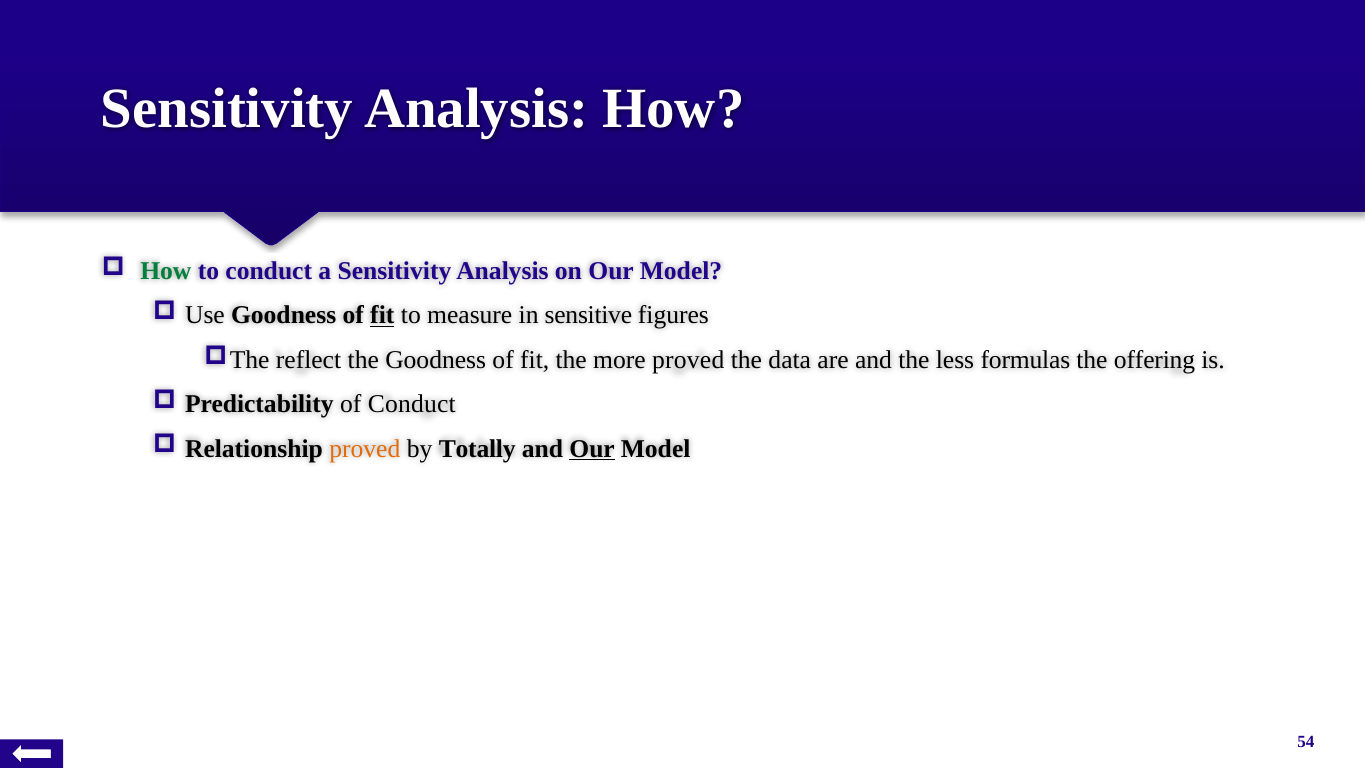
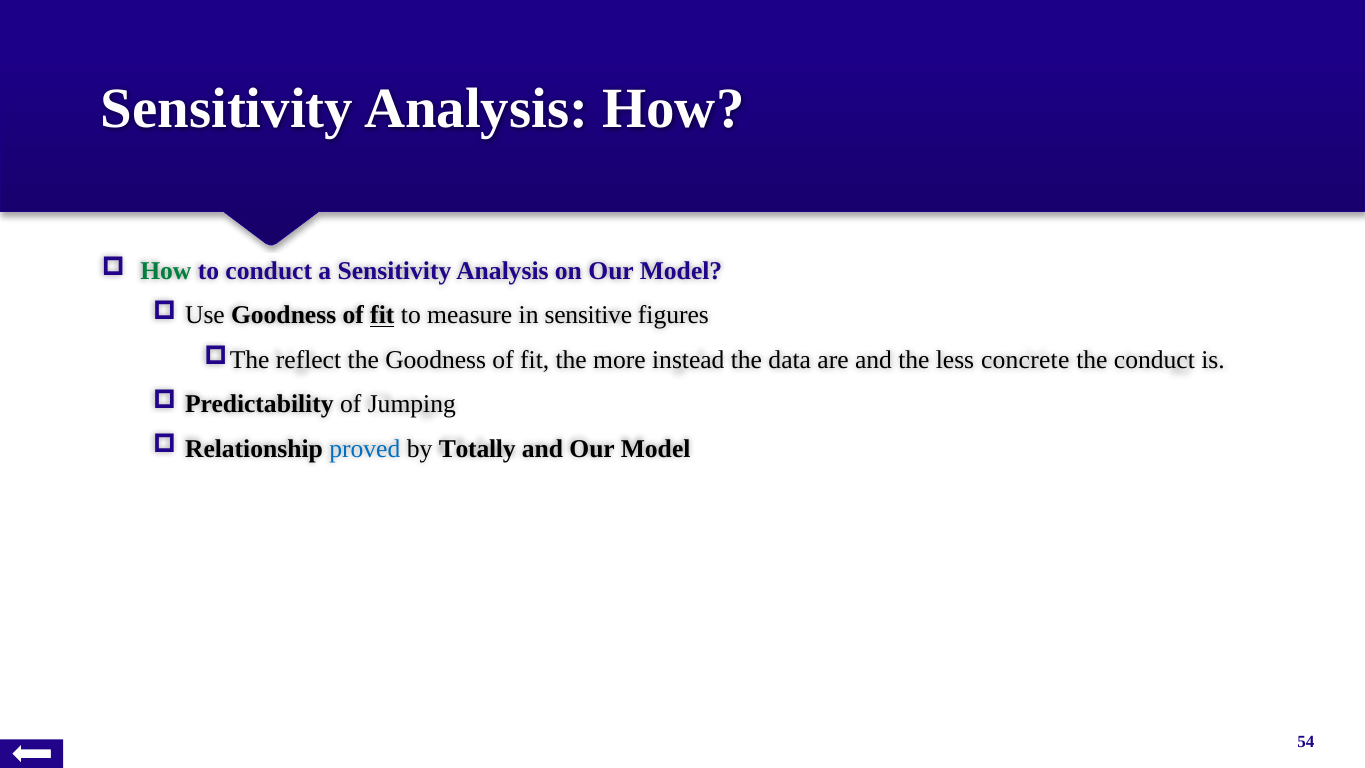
more proved: proved -> instead (688, 360)
formulas: formulas -> concrete (1025, 360)
the offering: offering -> conduct (1154, 360)
of Conduct: Conduct -> Jumping (412, 404)
proved colour: orange -> blue (365, 449)
Our underline: present -> none (592, 449)
